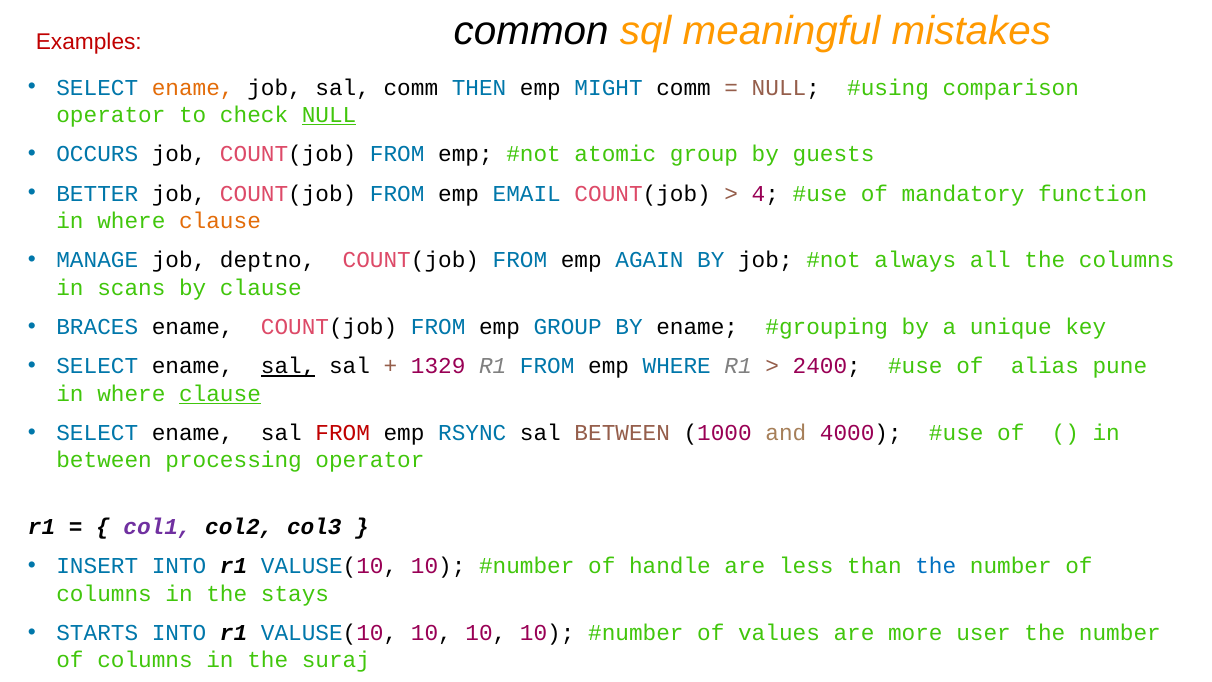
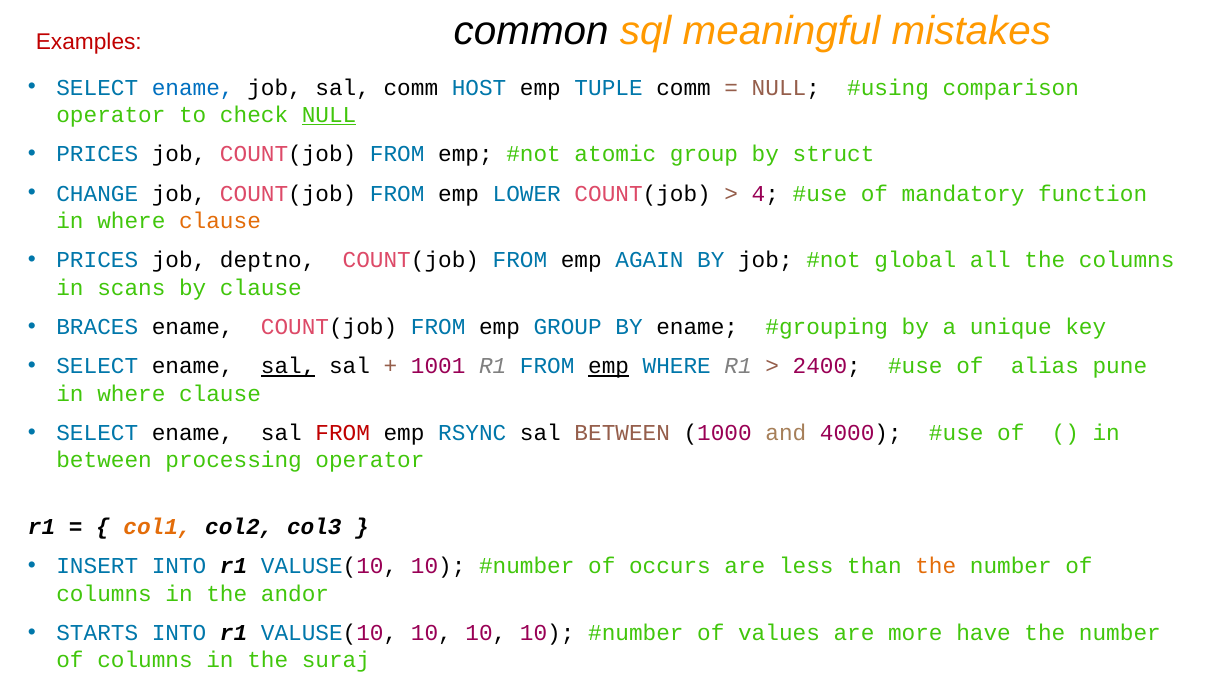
ename colour: orange -> blue (193, 88)
THEN: THEN -> HOST (479, 88)
MIGHT: MIGHT -> TUPLE (609, 88)
OCCURS: OCCURS -> PRICES (97, 154)
guests: guests -> struct (834, 154)
BETTER: BETTER -> CHANGE (97, 194)
EMAIL: EMAIL -> LOWER (527, 194)
MANAGE: MANAGE -> PRICES (97, 260)
always: always -> global (915, 260)
1329: 1329 -> 1001 (438, 366)
emp underline: none -> present (609, 366)
clause underline: present -> none (220, 393)
col1 colour: purple -> orange (157, 527)
handle: handle -> occurs (670, 566)
the colour: blue -> orange (936, 566)
stays: stays -> andor (295, 593)
user: user -> have (984, 633)
